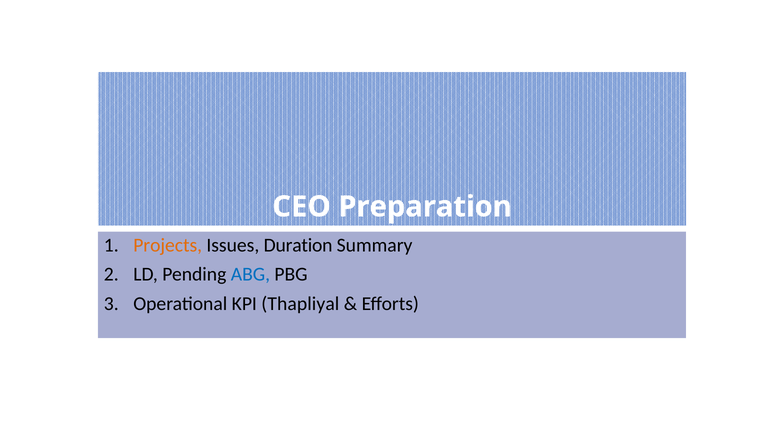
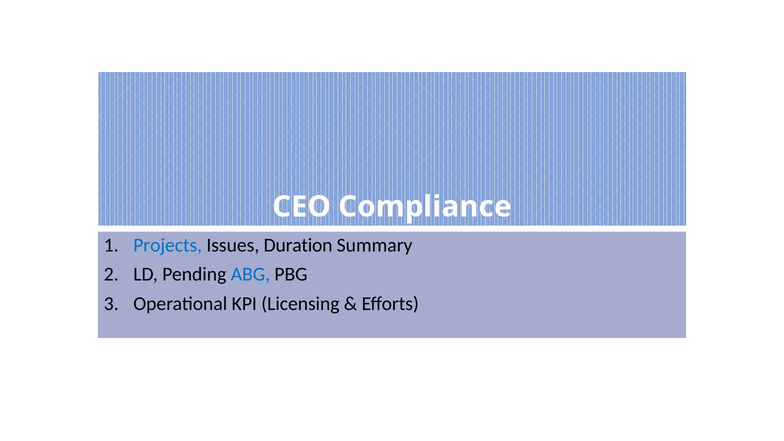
Preparation: Preparation -> Compliance (425, 207)
Projects colour: orange -> blue (168, 245)
Thapliyal: Thapliyal -> Licensing (300, 304)
